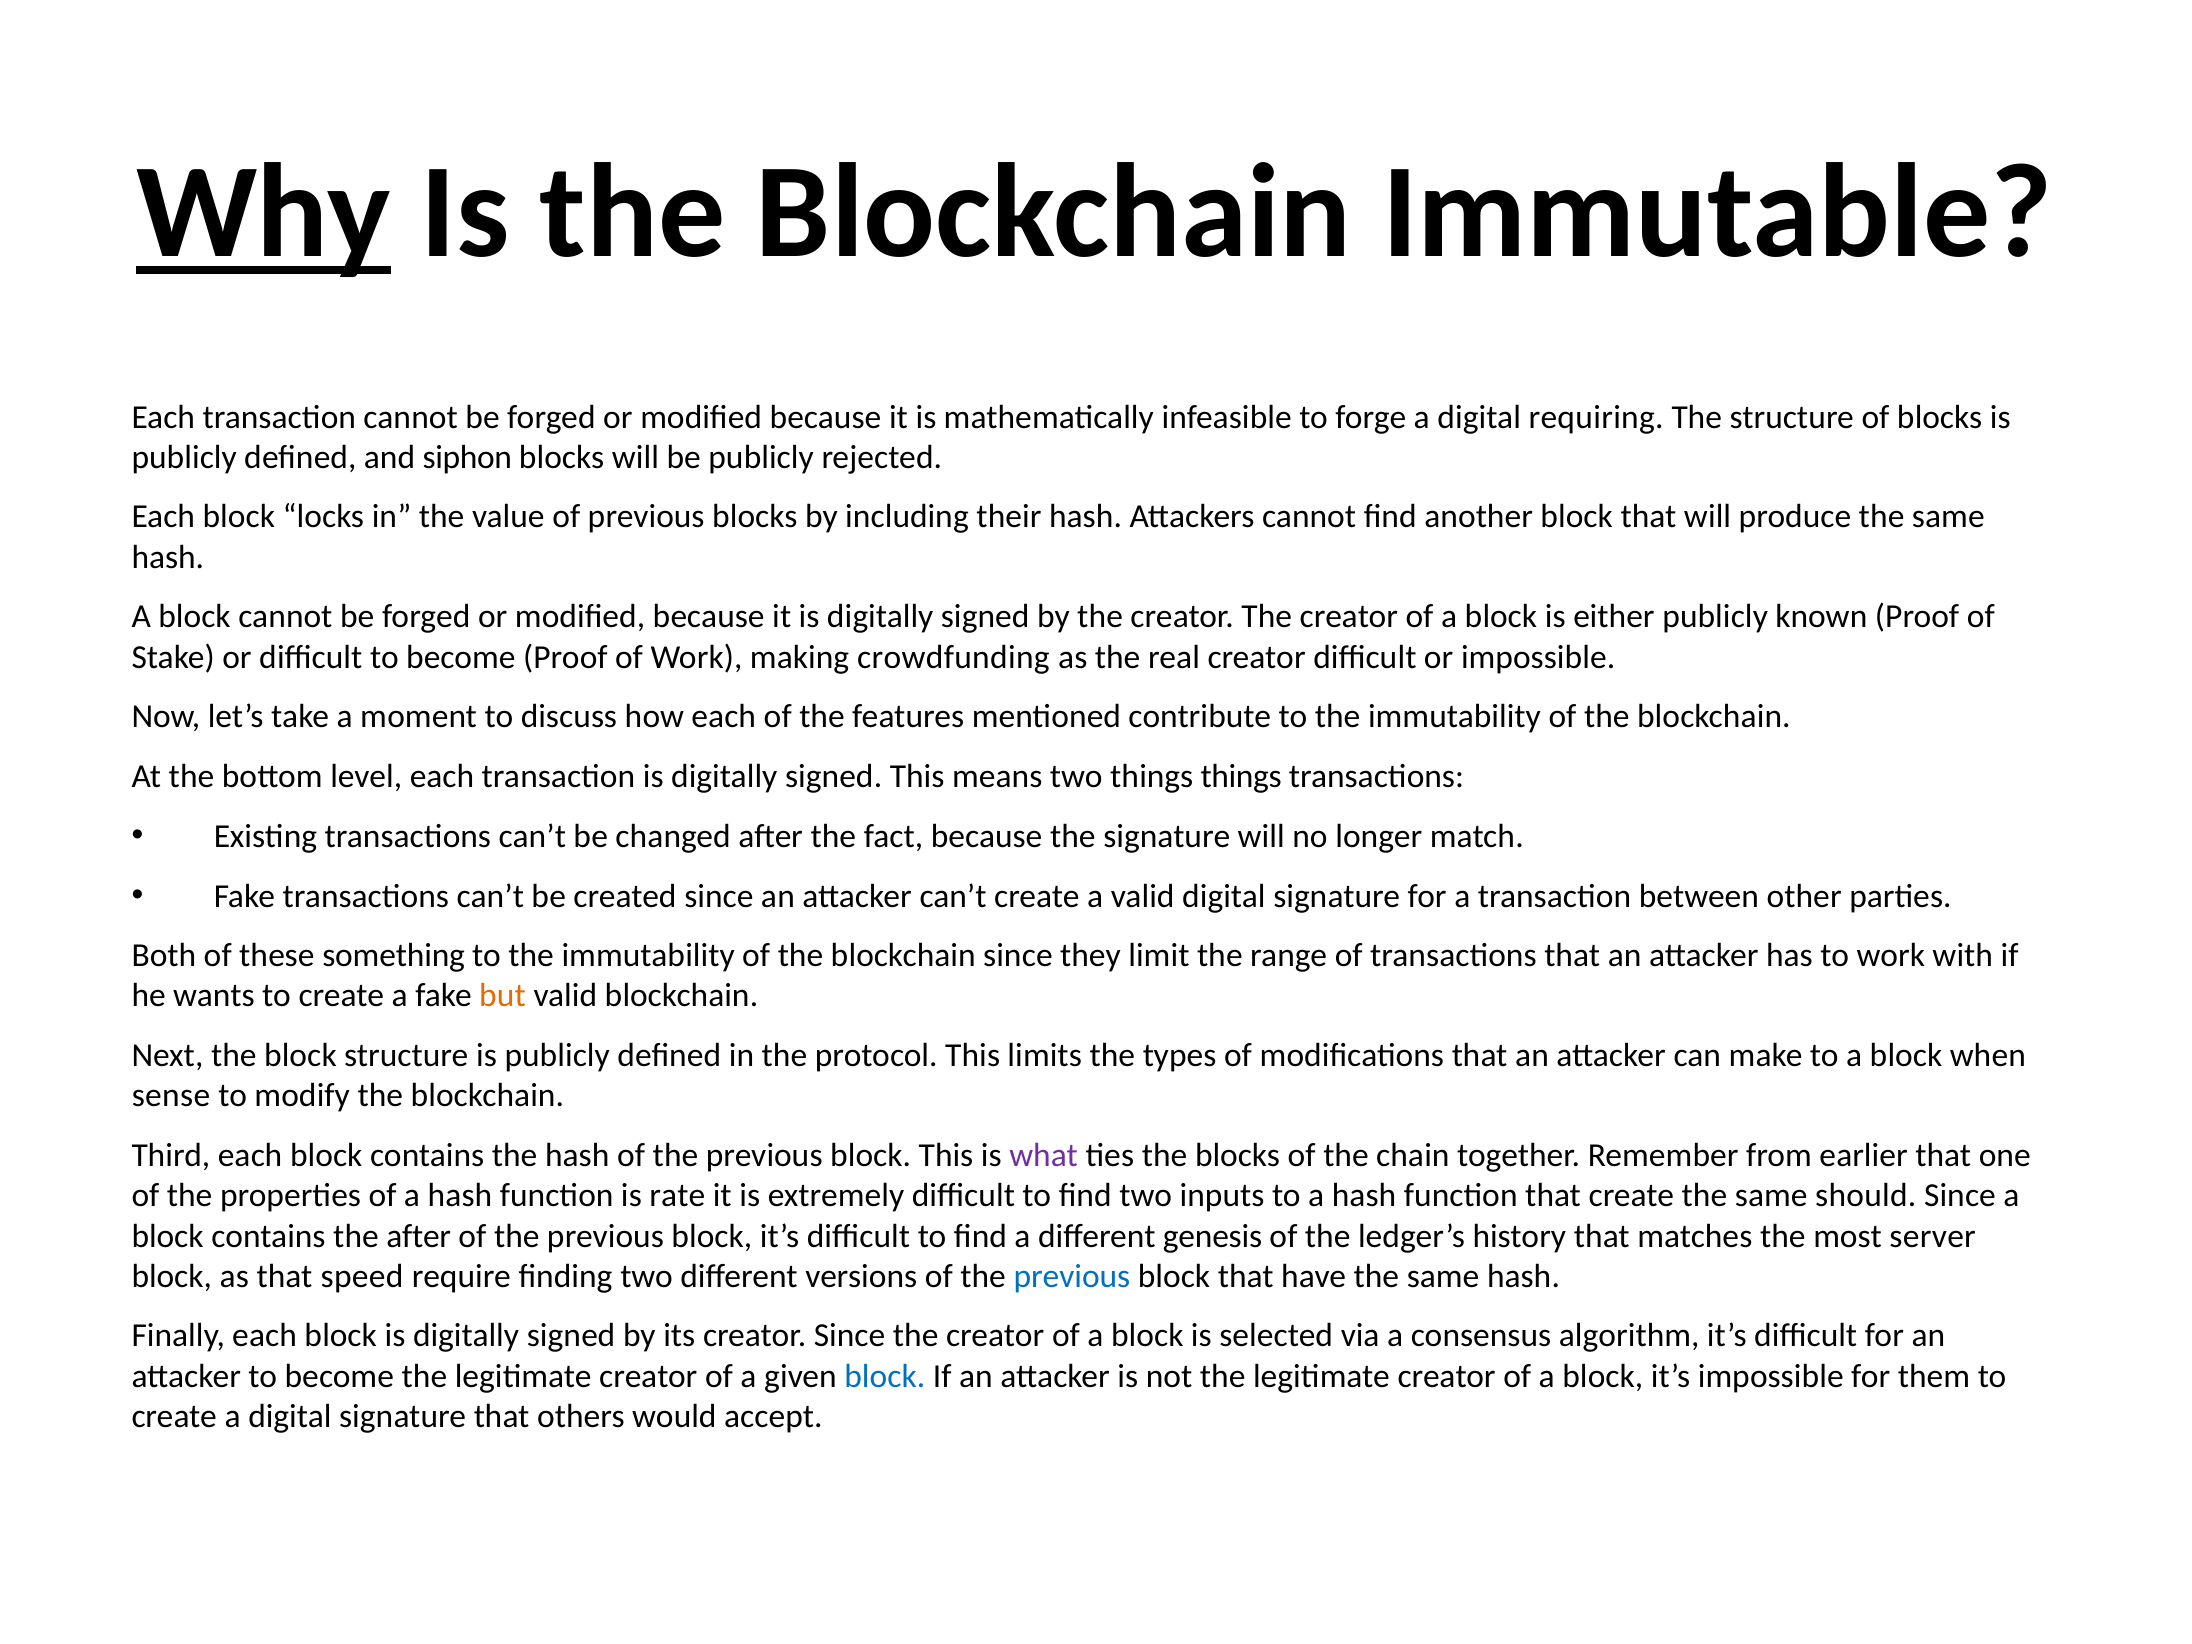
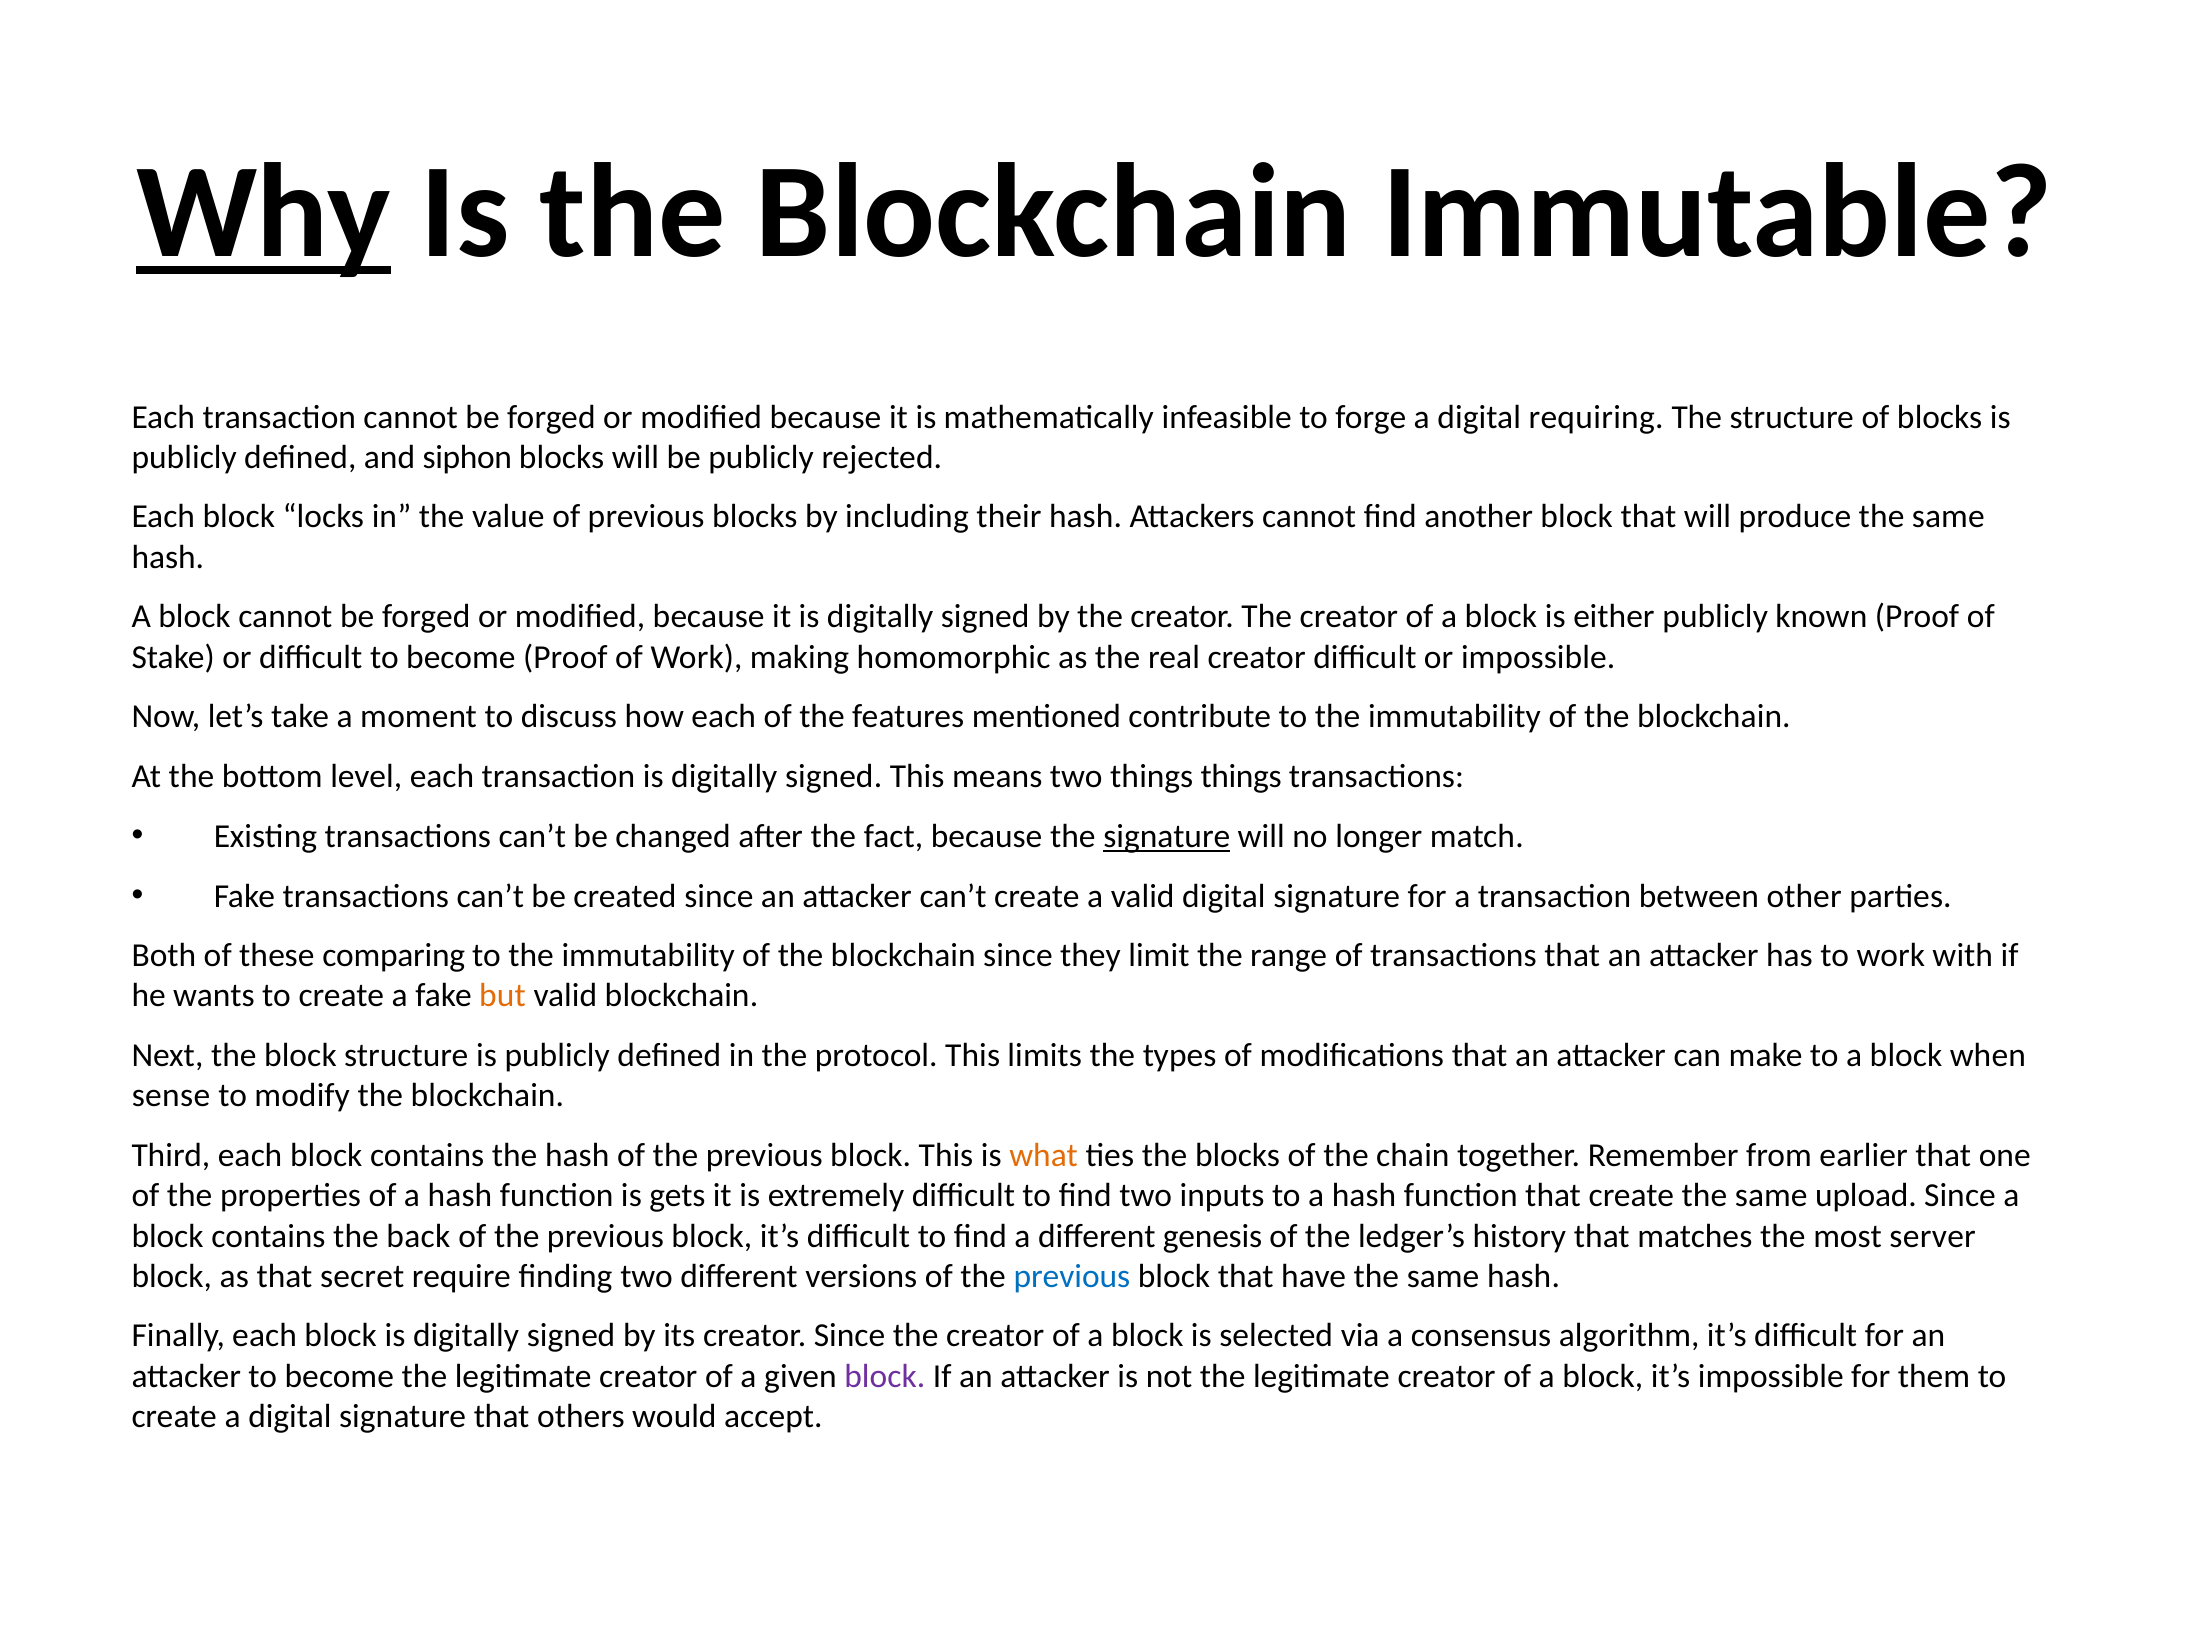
crowdfunding: crowdfunding -> homomorphic (954, 657)
signature underline: none -> present (1167, 836)
something: something -> comparing (394, 956)
what colour: purple -> orange (1044, 1156)
rate: rate -> gets (677, 1196)
should: should -> upload (1866, 1196)
the after: after -> back (418, 1236)
speed: speed -> secret (362, 1276)
block colour: blue -> purple (885, 1376)
